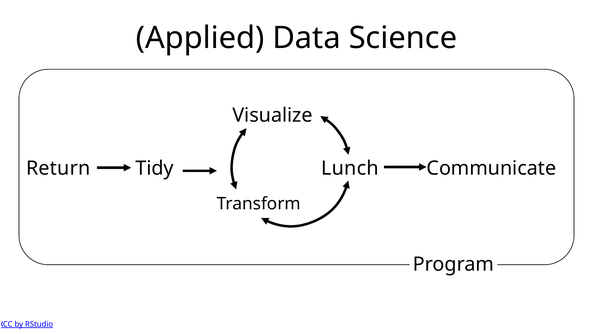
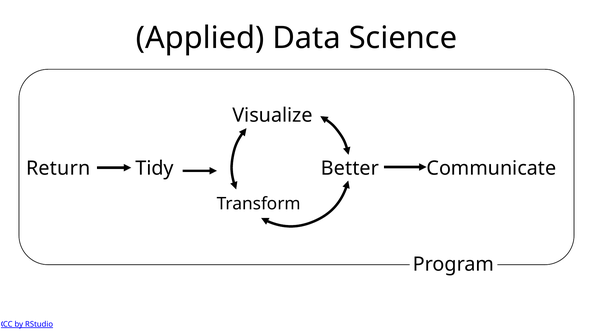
Lunch: Lunch -> Better (350, 168)
